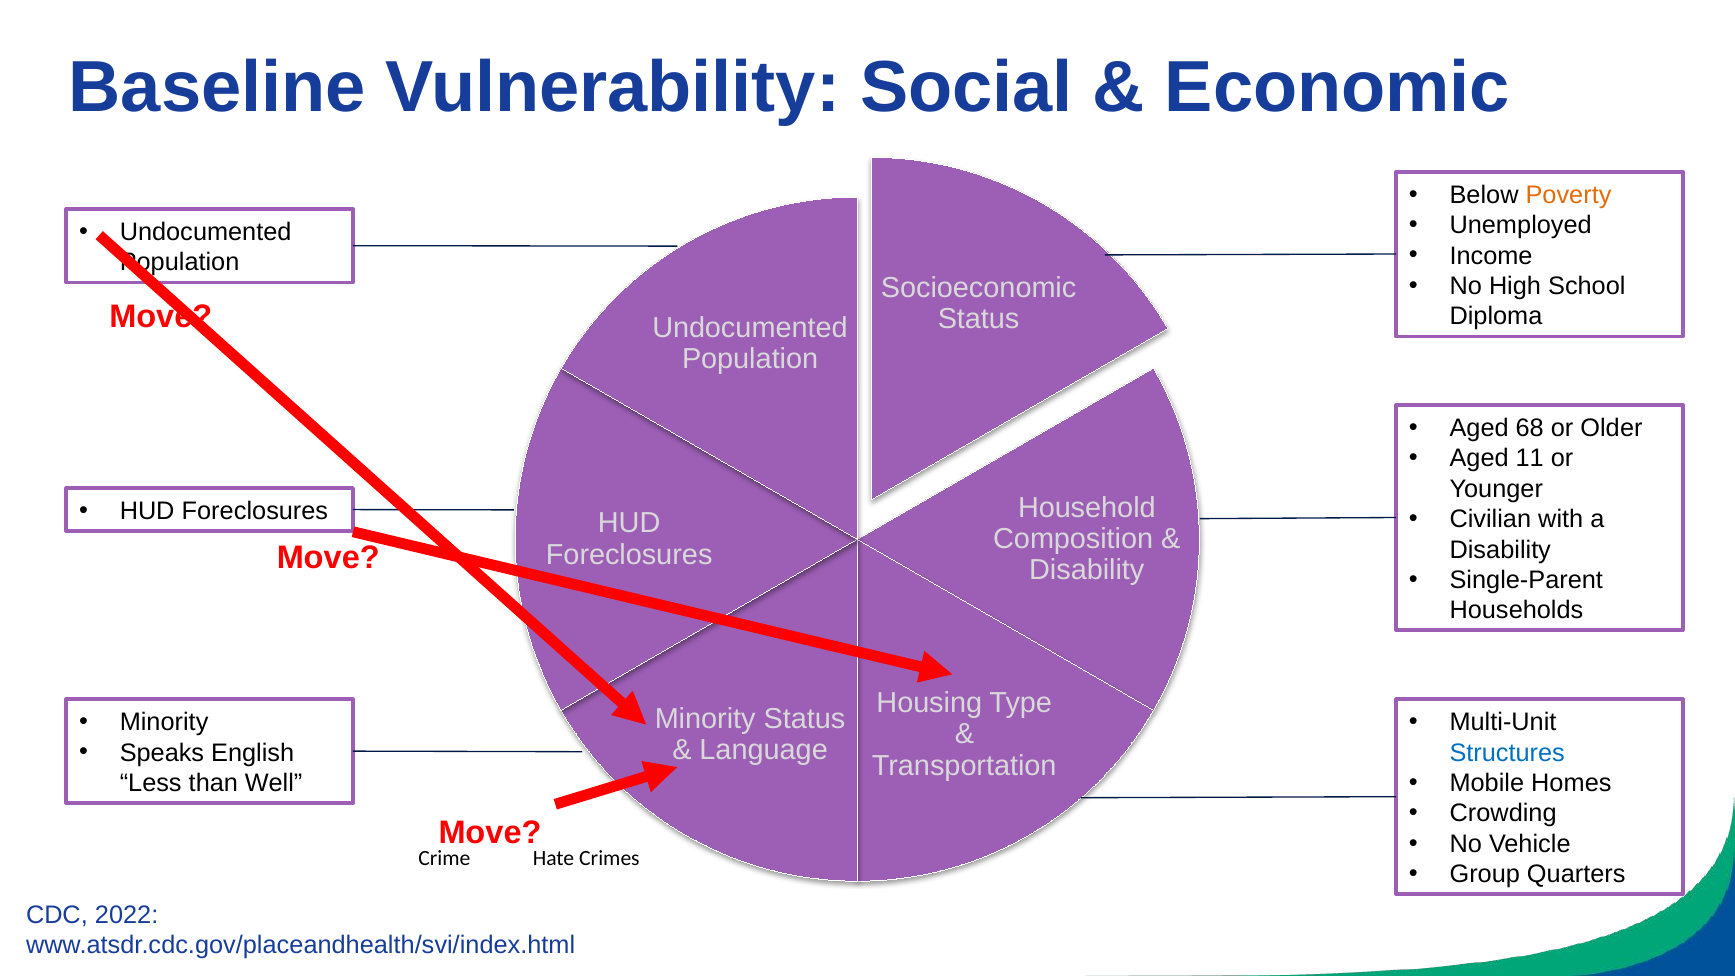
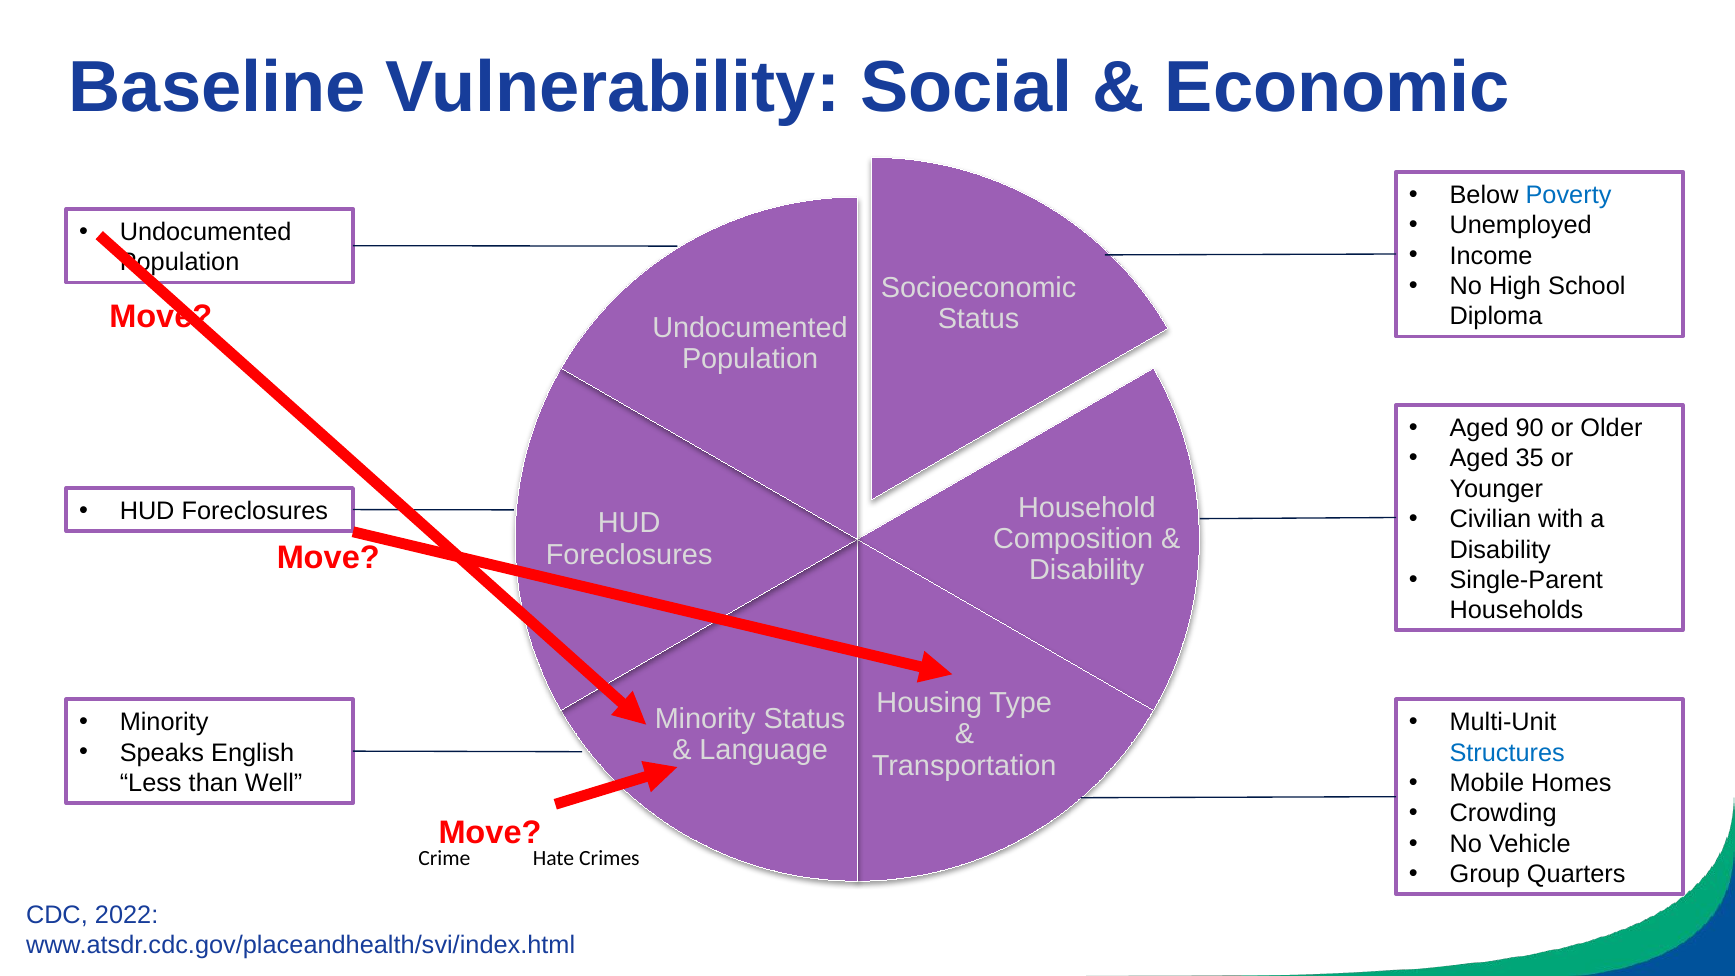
Poverty colour: orange -> blue (1569, 195)
68: 68 -> 90 (1530, 428)
11: 11 -> 35 (1530, 459)
